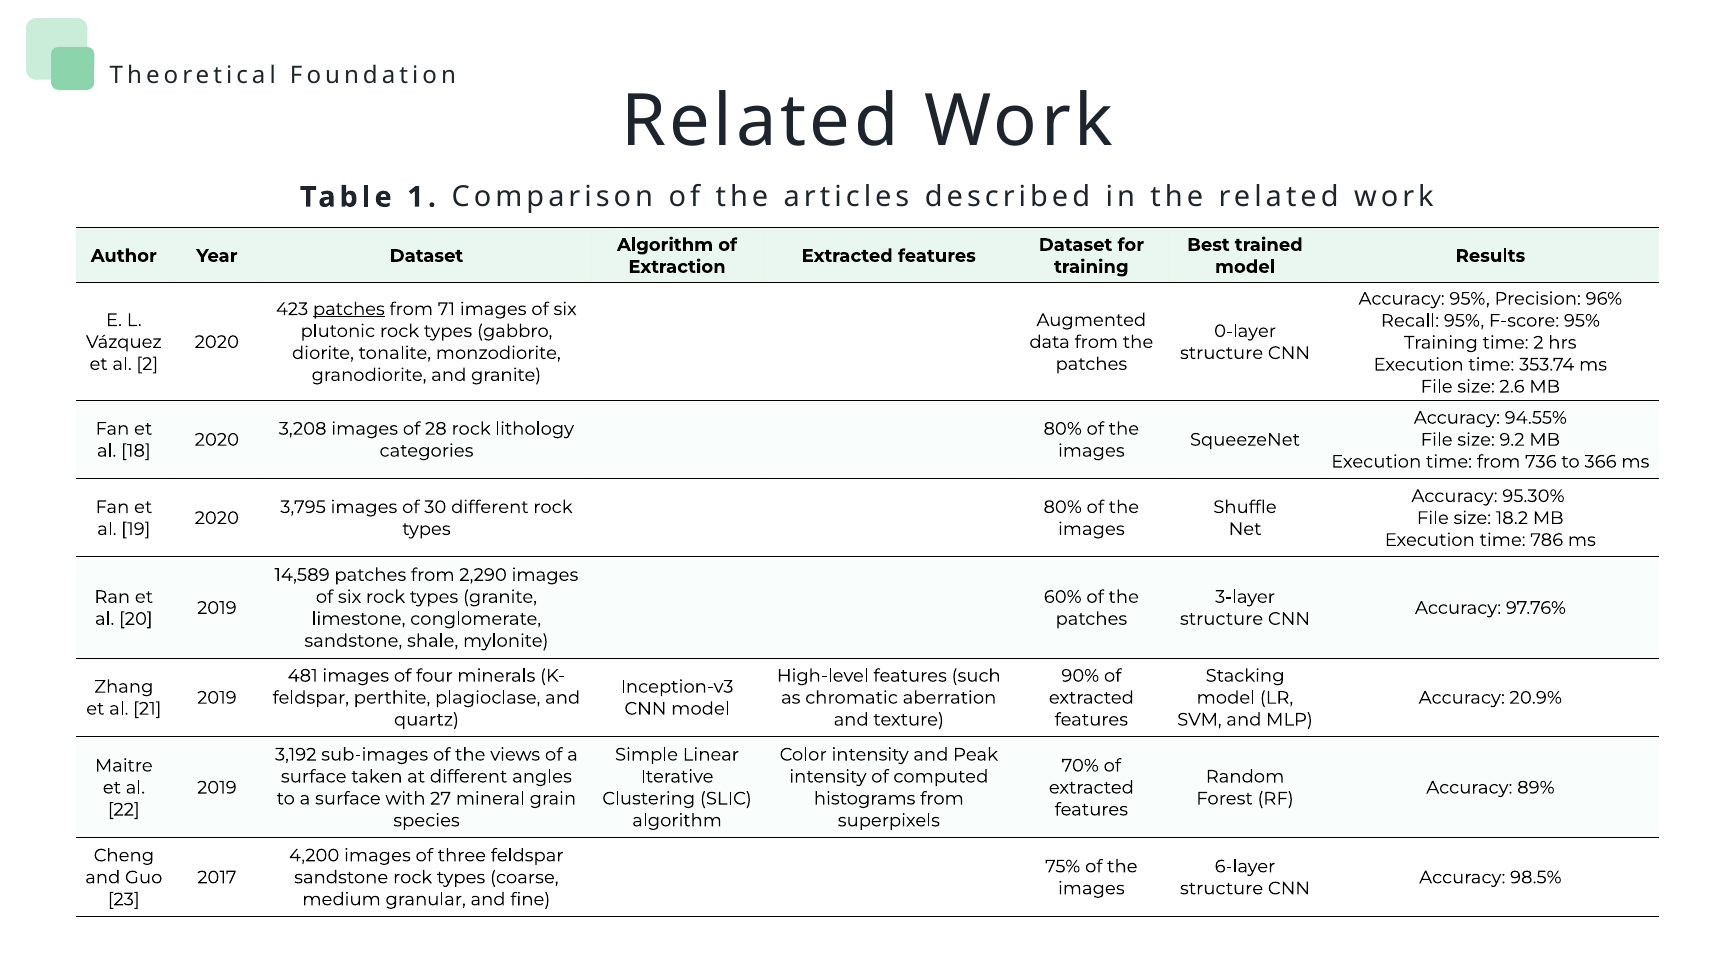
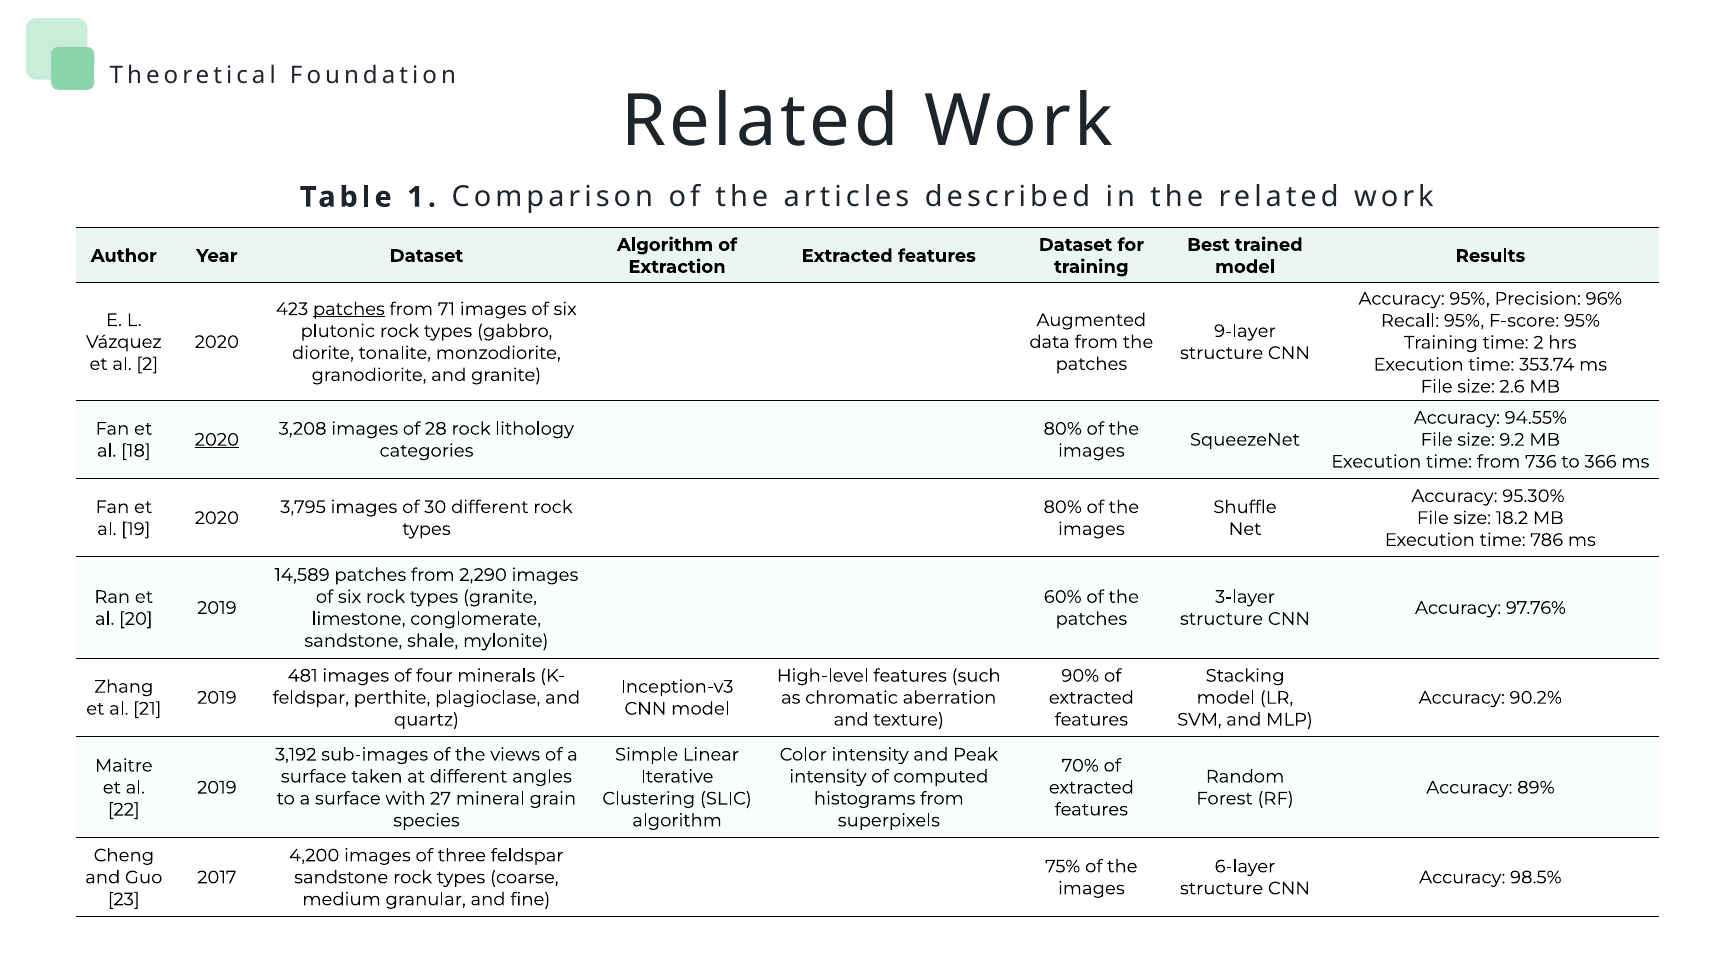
0-layer: 0-layer -> 9-layer (1245, 331)
2020 underline: none -> present (217, 440)
20.9%: 20.9% -> 90.2% (1536, 698)
